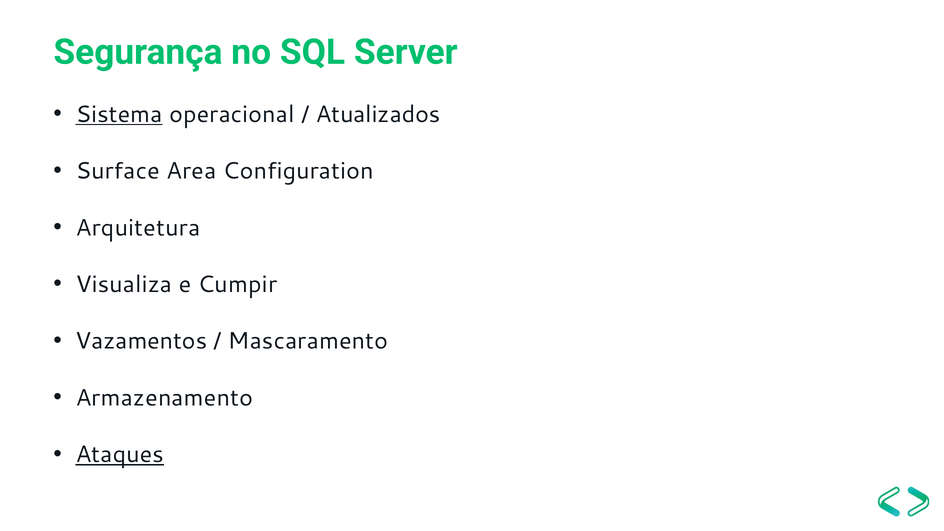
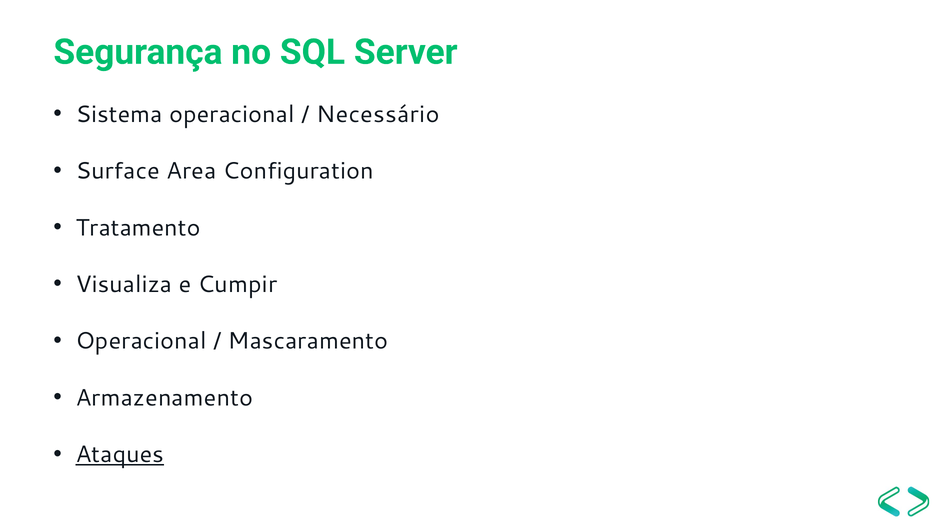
Sistema underline: present -> none (119, 114)
Atualizados: Atualizados -> Necessário (378, 114)
Arquitetura: Arquitetura -> Tratamento (138, 228)
Vazamentos: Vazamentos -> Operacional (141, 341)
